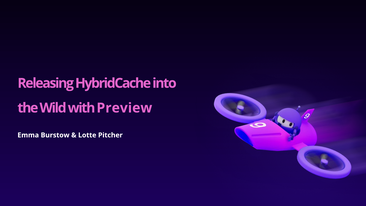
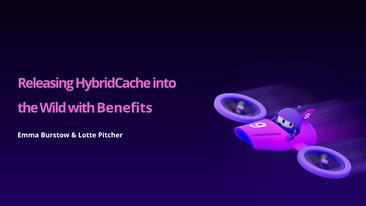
Preview: Preview -> Benefits (124, 108)
